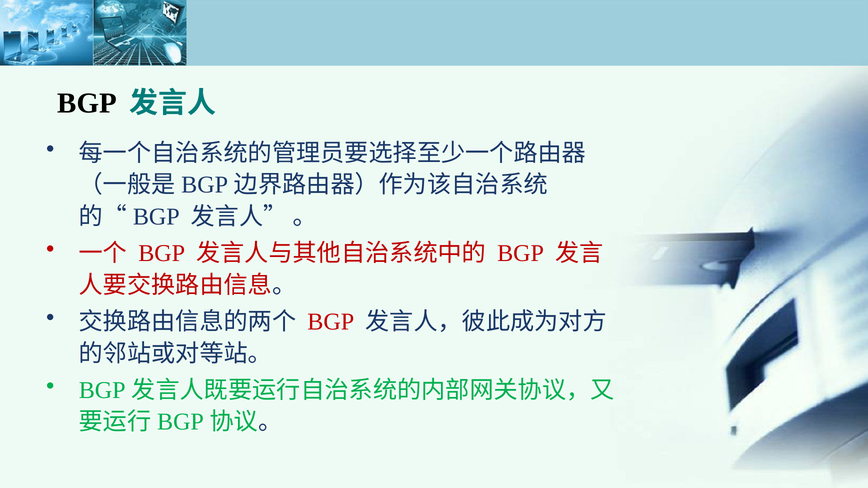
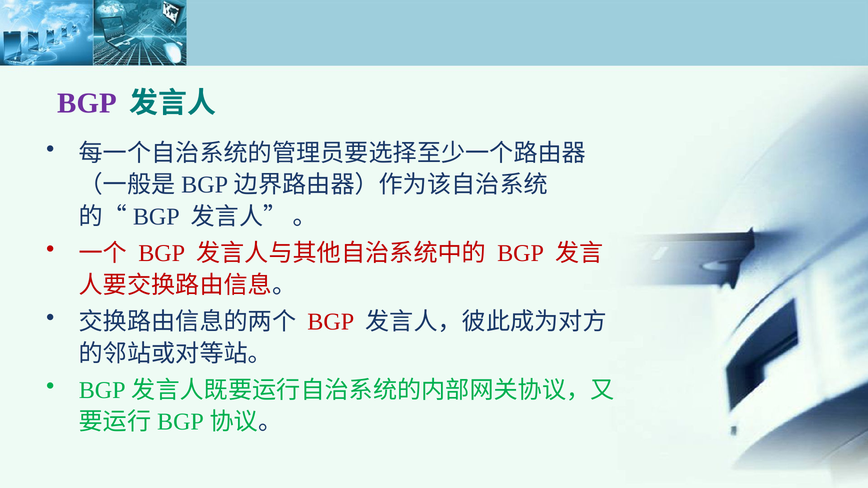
BGP colour: black -> purple (87, 103)
